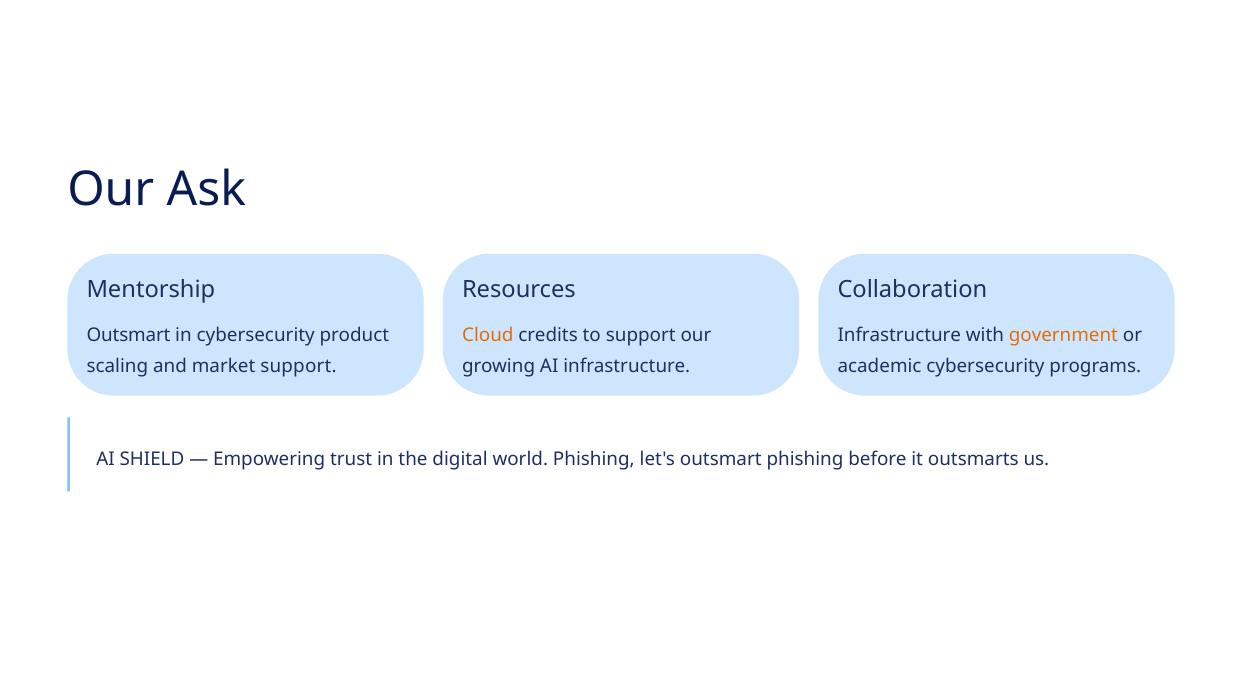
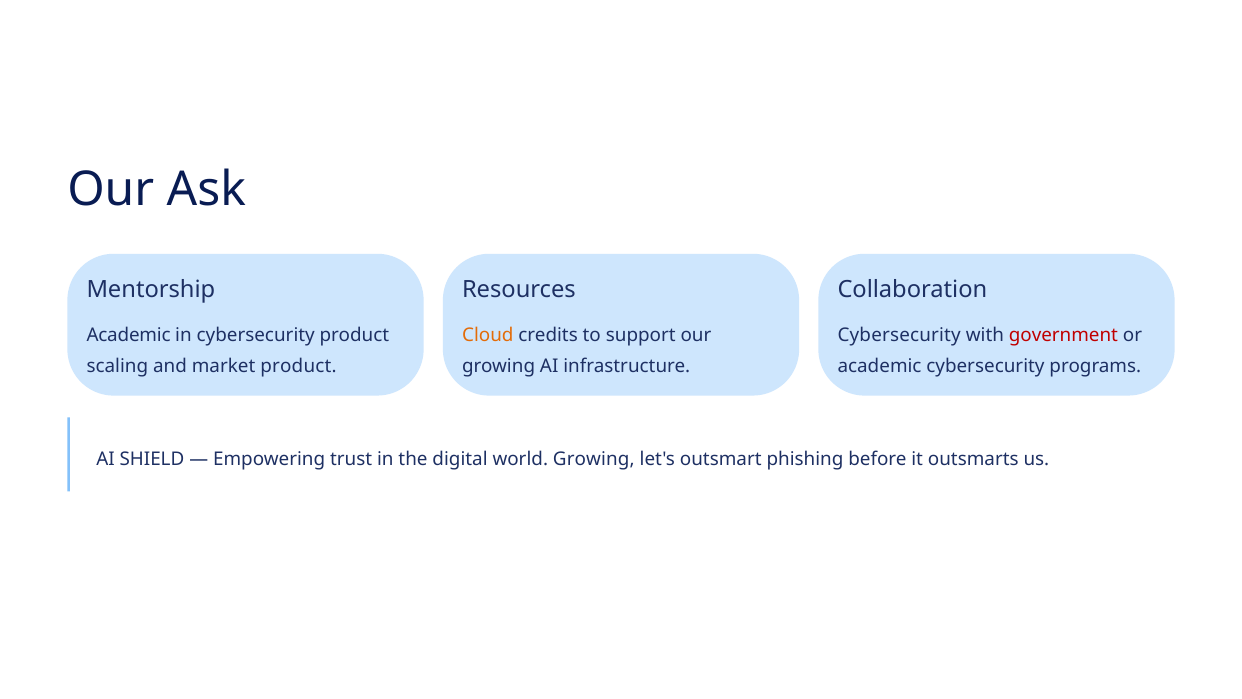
Outsmart: Outsmart -> Academic (129, 335)
Infrastructure: Infrastructure -> Cybersecurity (899, 335)
government colour: orange -> red (1063, 335)
market support: support -> product (299, 366)
world Phishing: Phishing -> Growing (594, 459)
